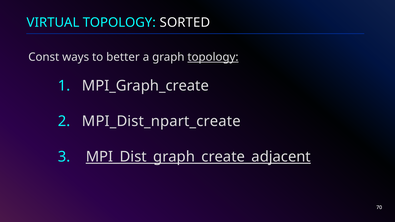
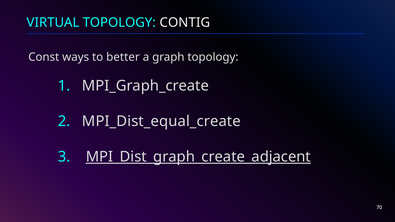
SORTED: SORTED -> CONTIG (185, 23)
topology underline: present -> none (213, 57)
MPI_Dist_npart_create: MPI_Dist_npart_create -> MPI_Dist_equal_create (161, 121)
